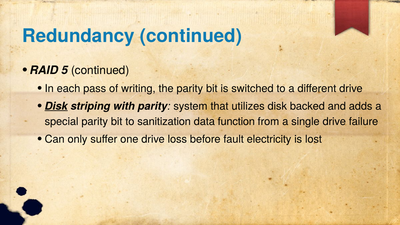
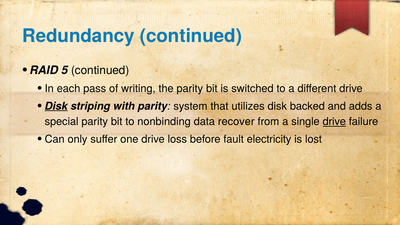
sanitization: sanitization -> nonbinding (164, 122)
function: function -> recover (236, 122)
drive underline: none -> present (334, 122)
